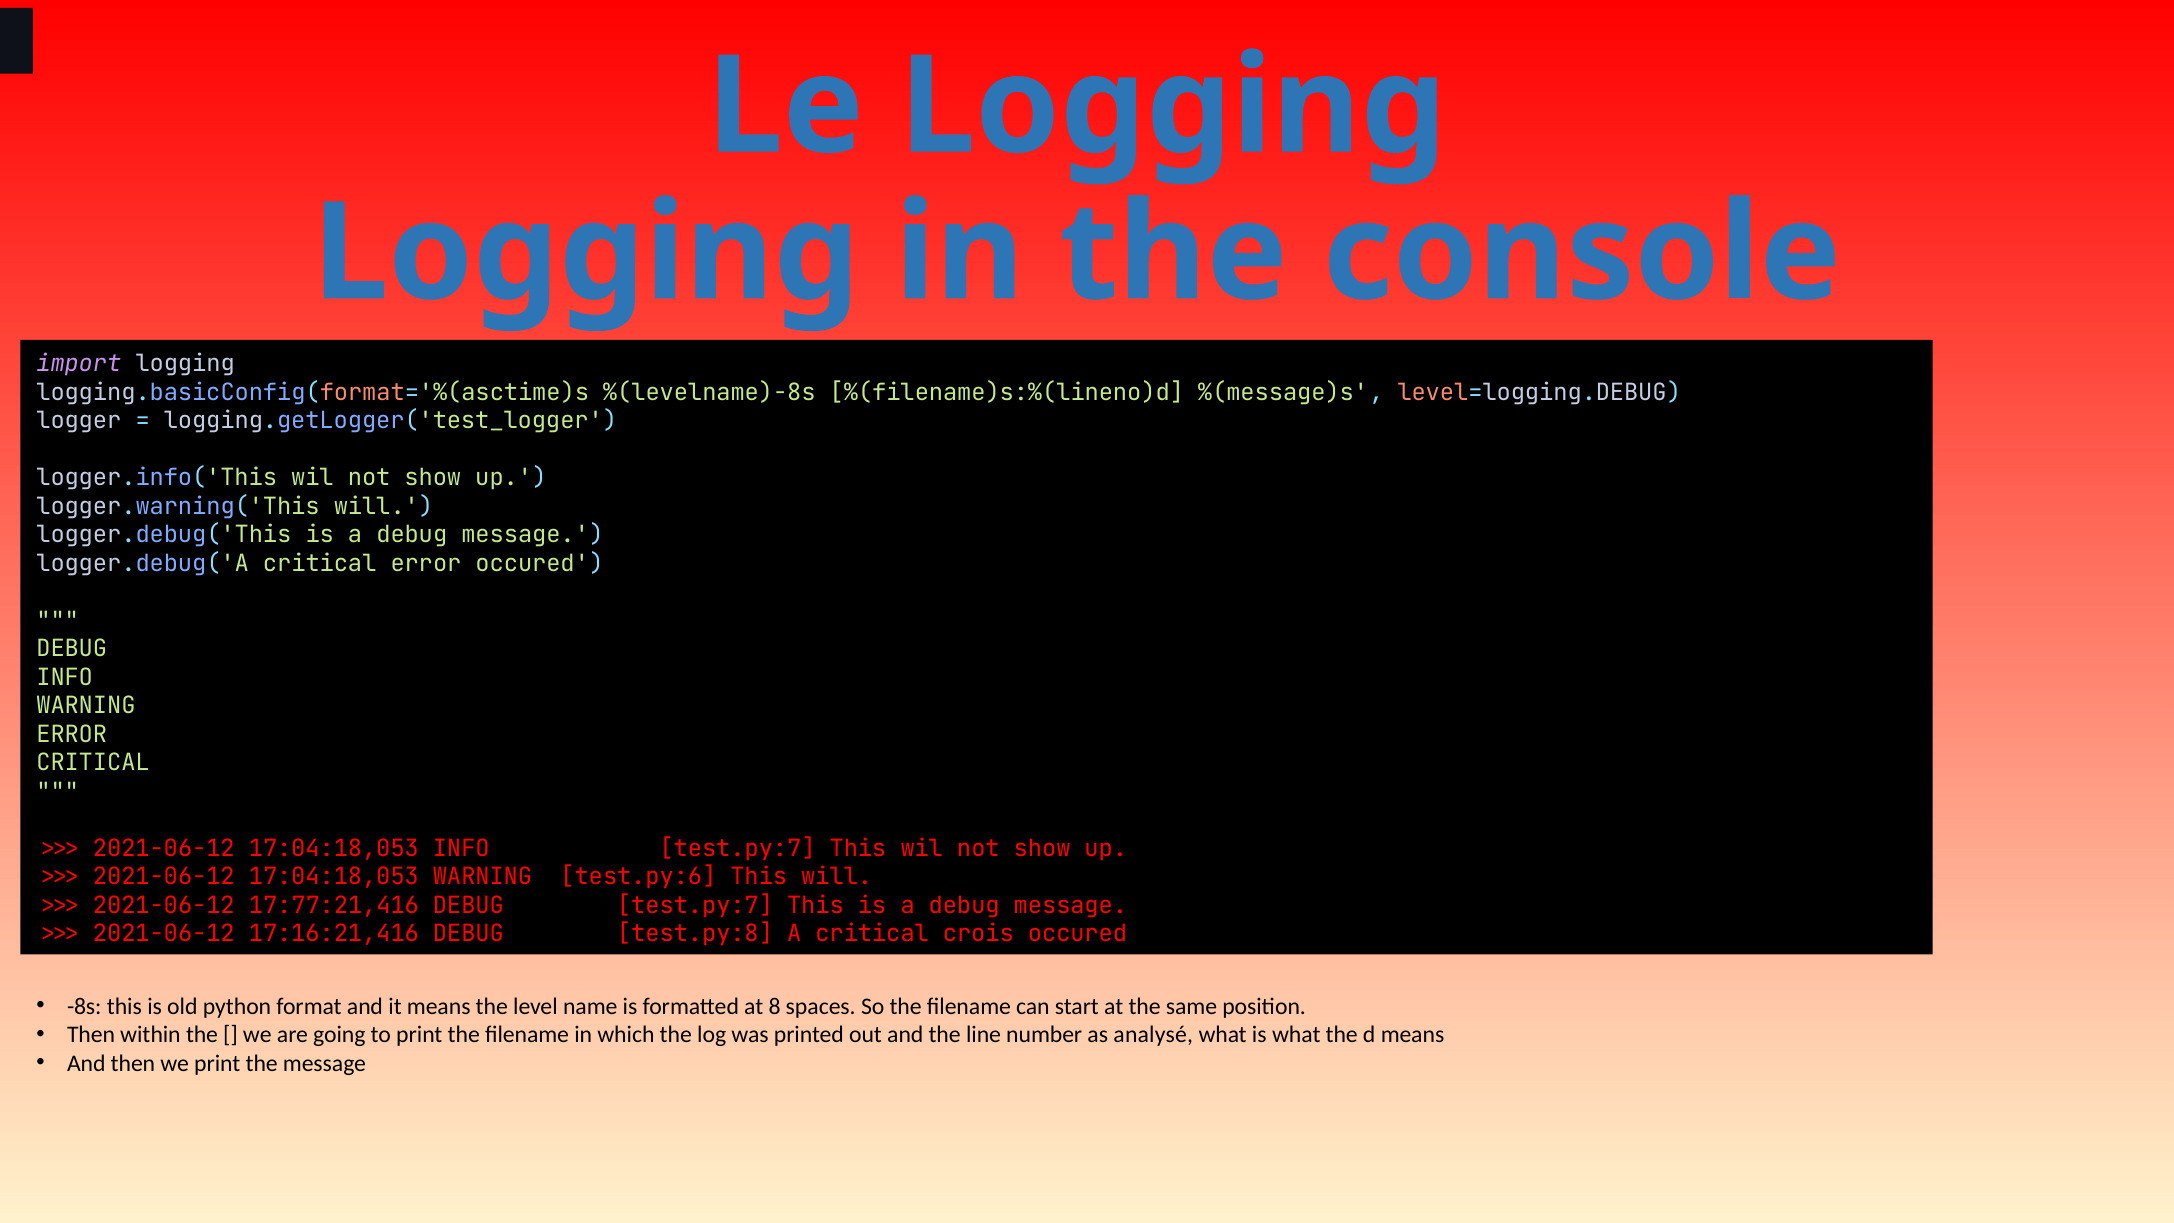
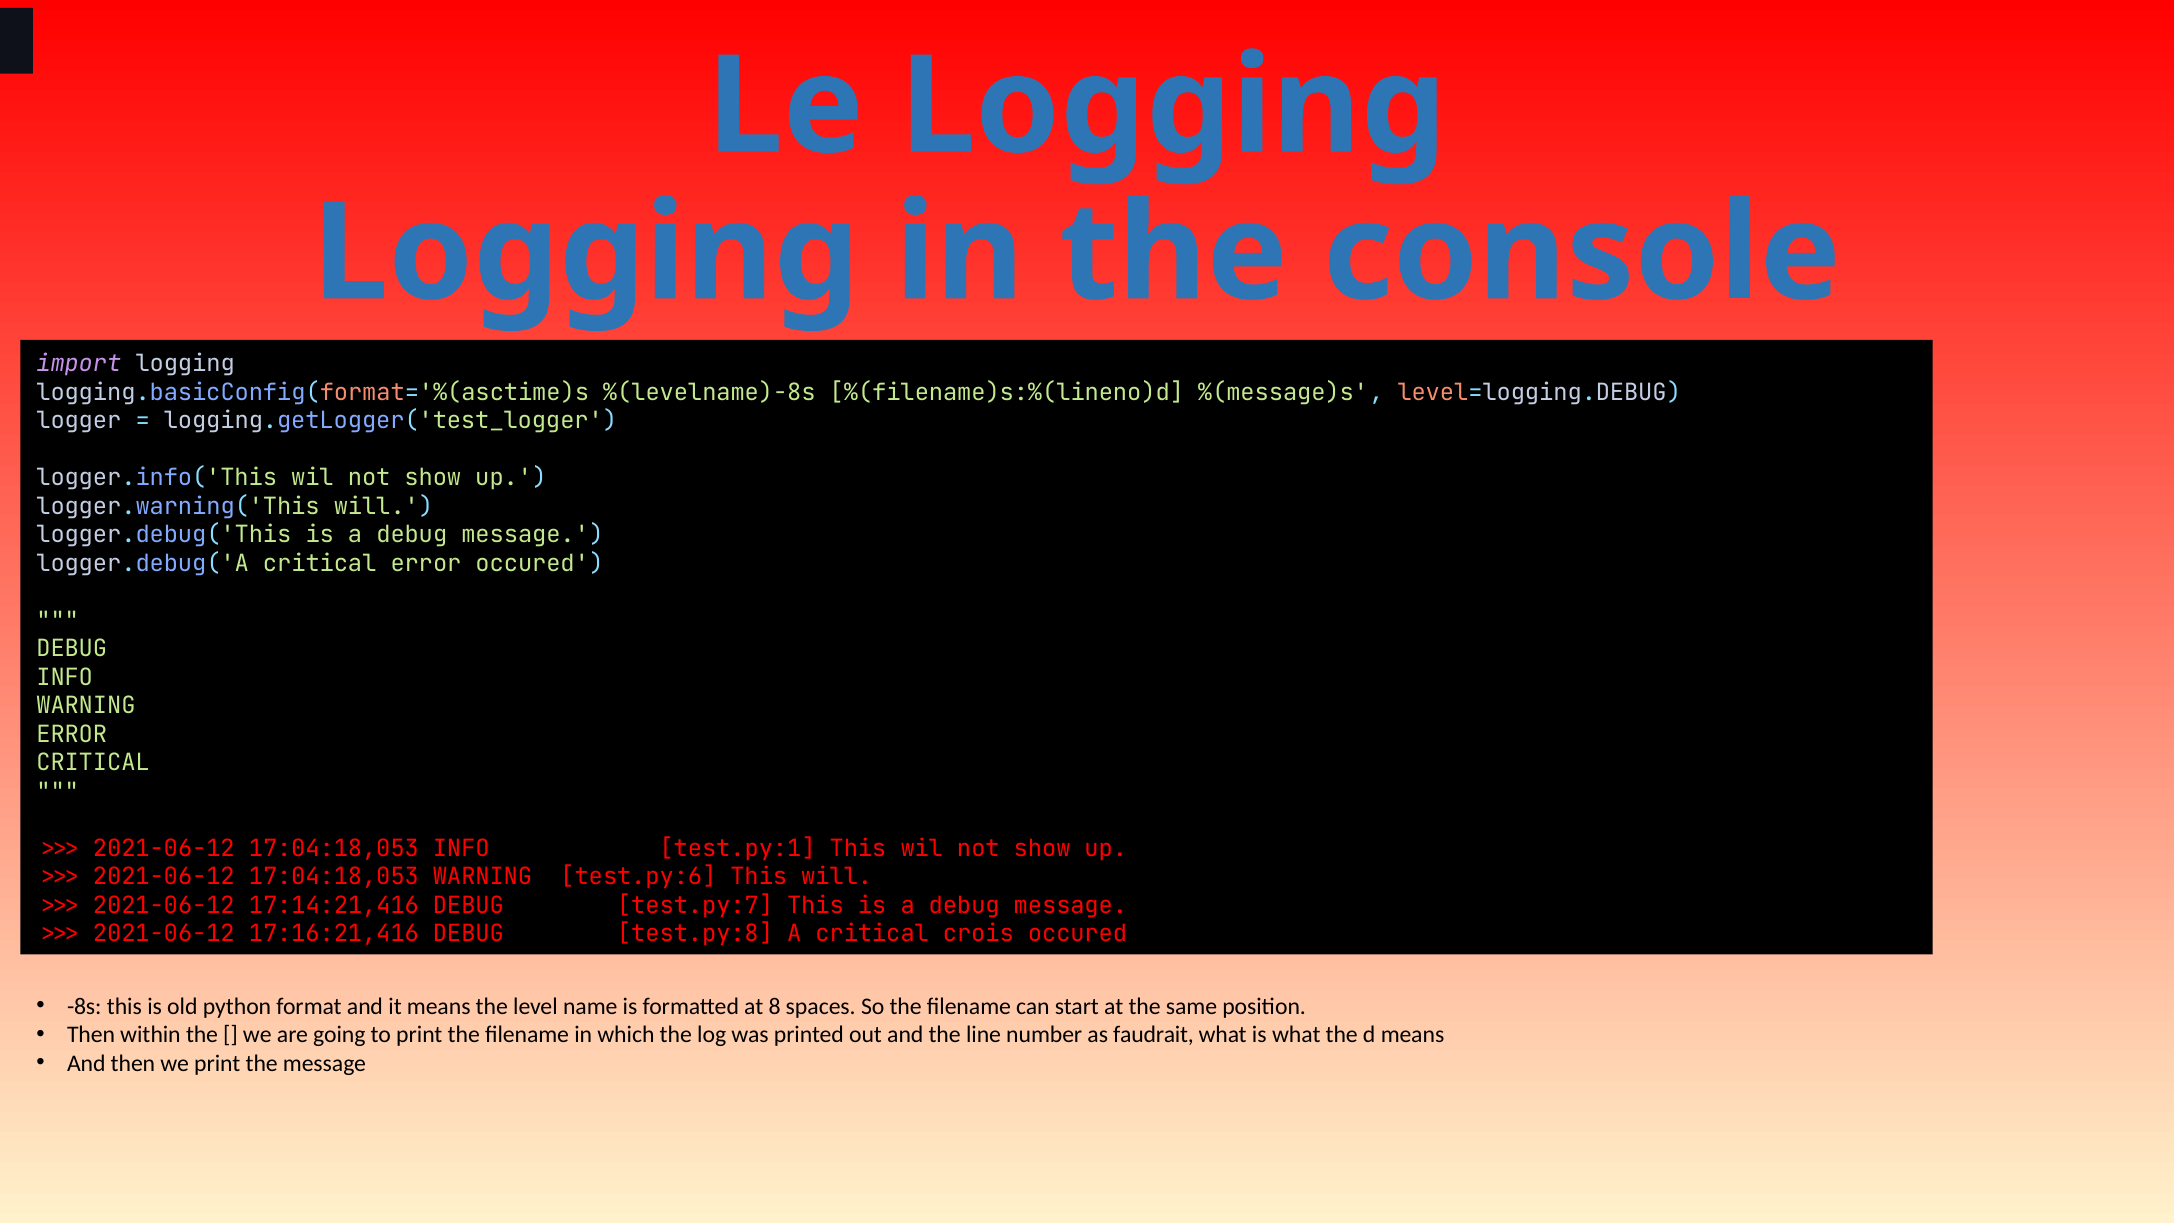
INFO test.py:7: test.py:7 -> test.py:1 (738, 848)
17:77:21,416: 17:77:21,416 -> 17:14:21,416 (334, 905)
analysé: analysé -> faudrait (1153, 1035)
